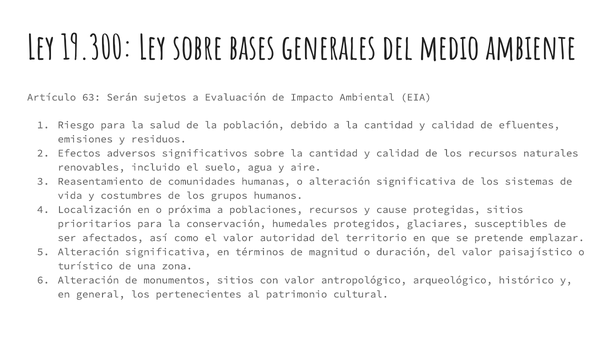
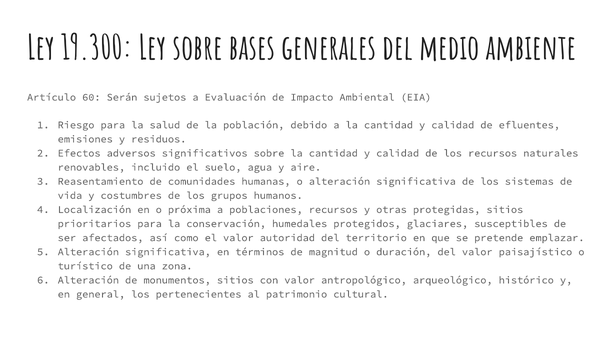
63: 63 -> 60 (91, 97)
cause: cause -> otras (392, 209)
